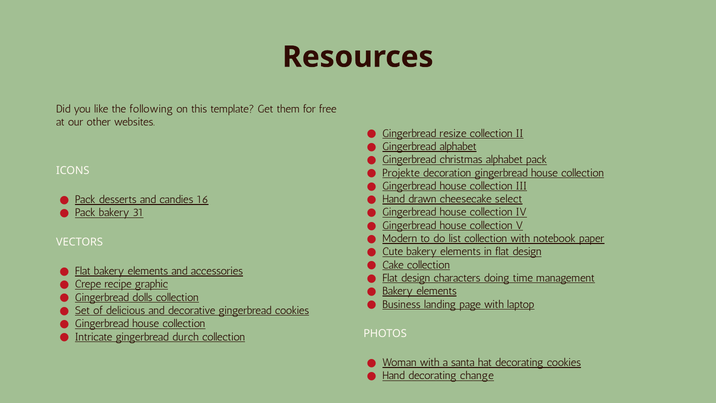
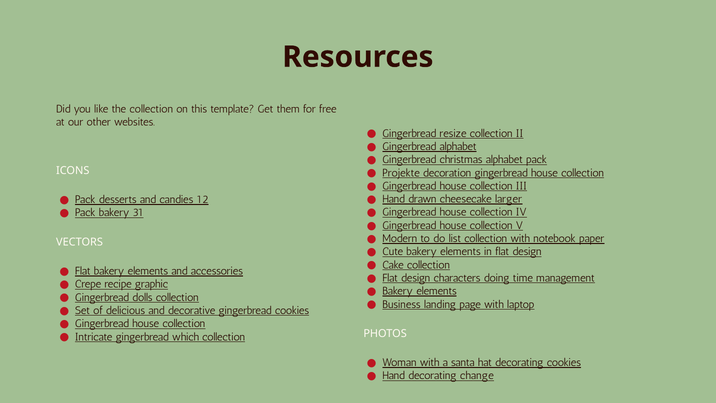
the following: following -> collection (151, 109)
select: select -> larger (509, 199)
16: 16 -> 12 (203, 200)
durch: durch -> which (186, 337)
